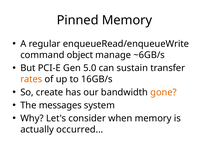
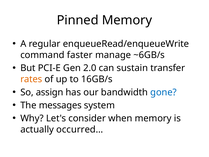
object: object -> faster (80, 55)
5.0: 5.0 -> 2.0 (90, 68)
create: create -> assign (50, 92)
gone colour: orange -> blue (163, 92)
